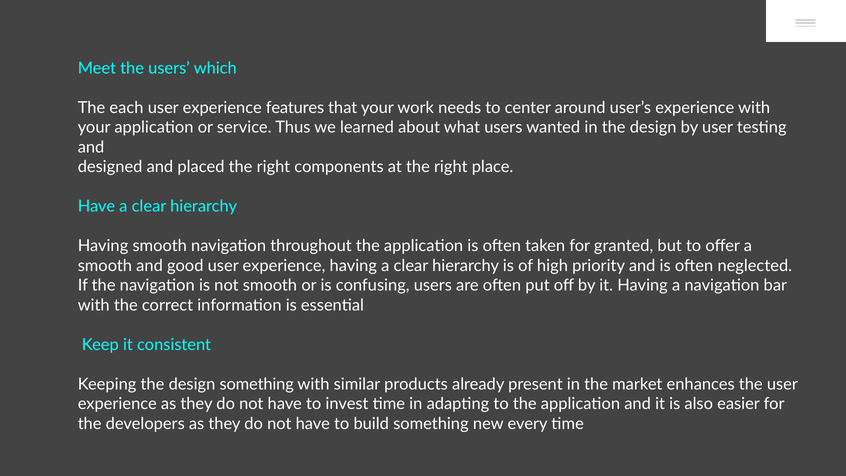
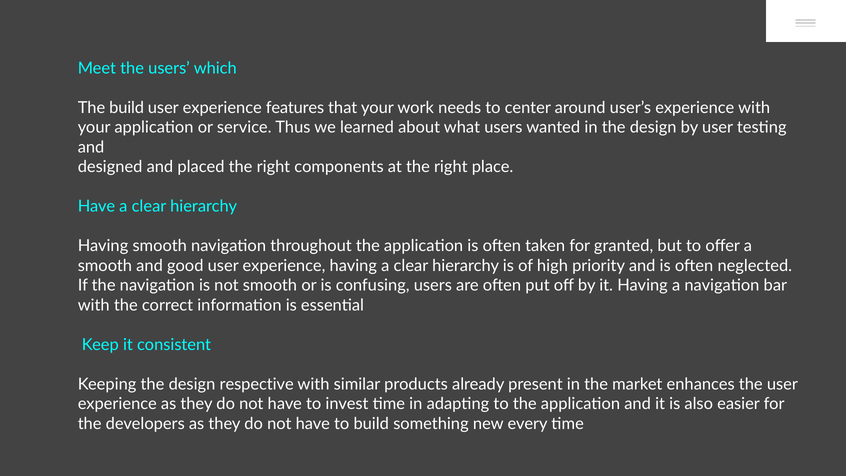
The each: each -> build (127, 108)
design something: something -> respective (257, 384)
